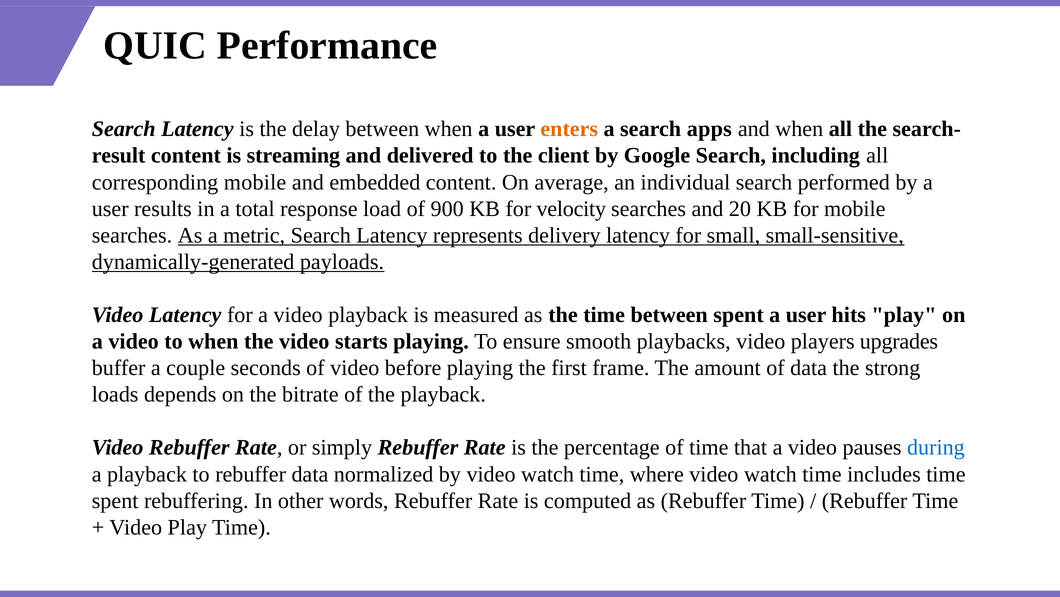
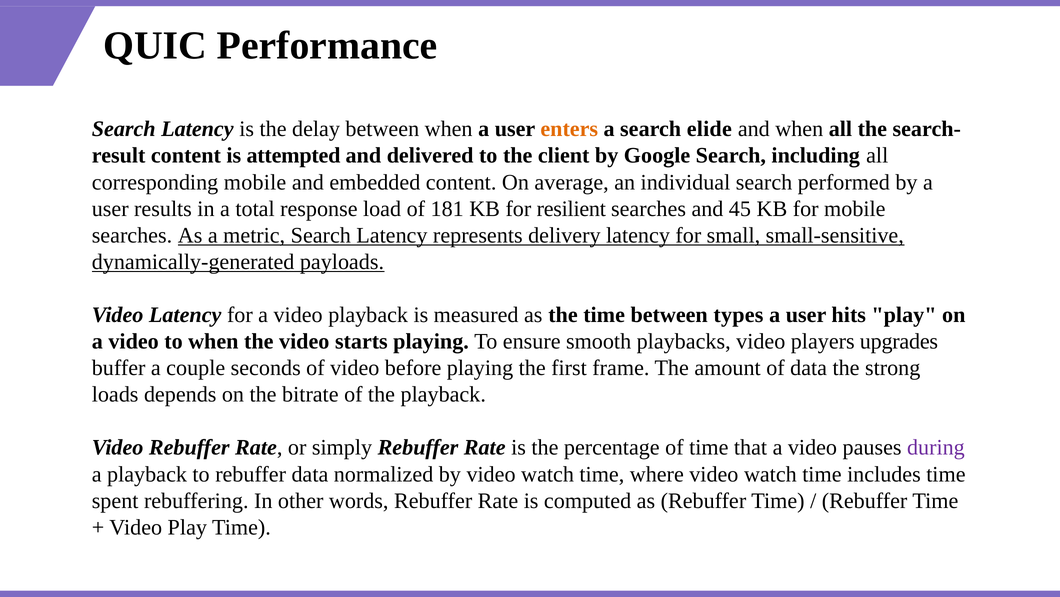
apps: apps -> elide (709, 129)
streaming: streaming -> attempted (293, 155)
900: 900 -> 181 (447, 209)
velocity: velocity -> resilient (571, 209)
20: 20 -> 45 (740, 209)
between spent: spent -> types (738, 315)
during colour: blue -> purple (936, 447)
